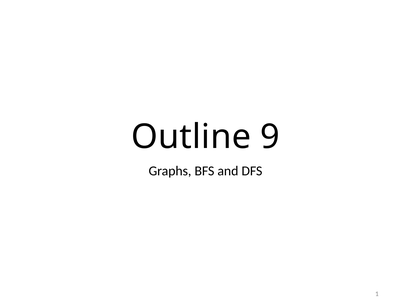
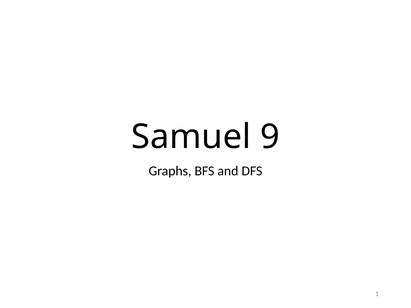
Outline: Outline -> Samuel (191, 137)
